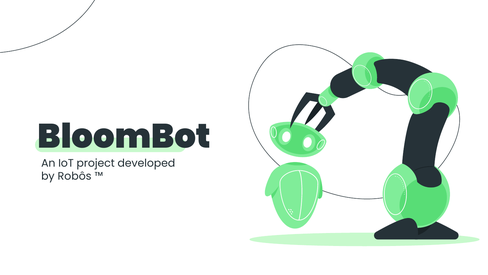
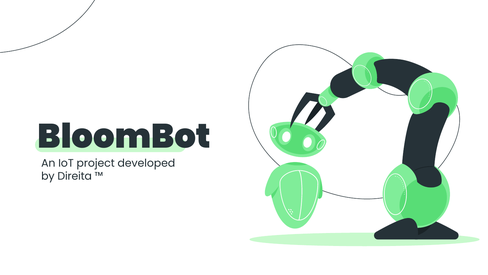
Robôs: Robôs -> Direita (75, 176)
